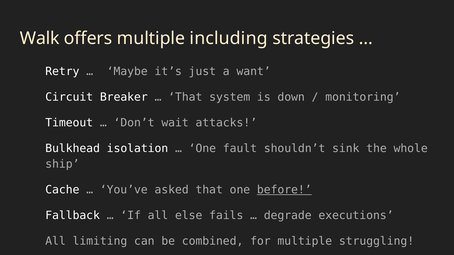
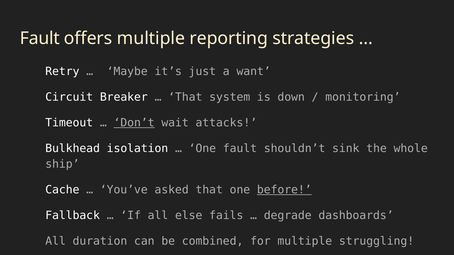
Walk: Walk -> Fault (40, 38)
including: including -> reporting (229, 38)
Don’t underline: none -> present (134, 123)
executions: executions -> dashboards (356, 216)
limiting: limiting -> duration (100, 241)
